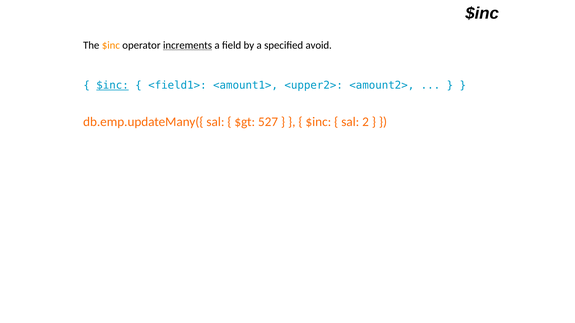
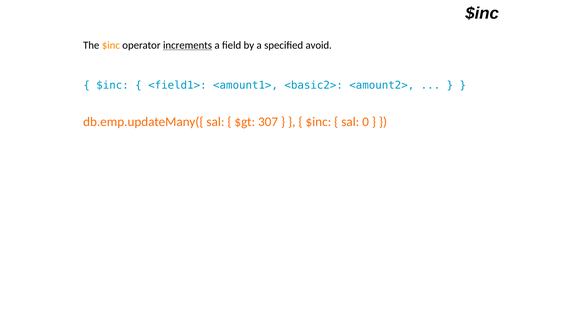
$inc underline: present -> none (113, 85)
<upper2>: <upper2> -> <basic2> (314, 85)
527: 527 -> 307 (268, 122)
2: 2 -> 0 (366, 122)
